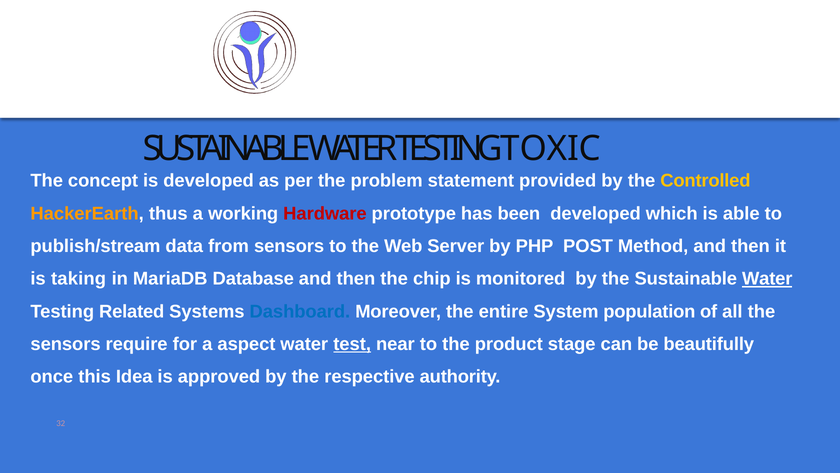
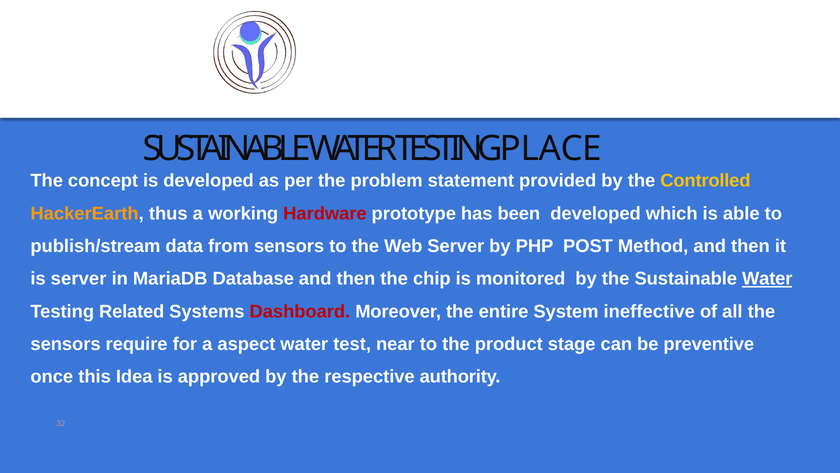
TOXIC: TOXIC -> PLACE (551, 149)
is taking: taking -> server (79, 279)
Dashboard colour: blue -> red (300, 311)
population: population -> ineffective (649, 311)
test underline: present -> none (352, 344)
beautifully: beautifully -> preventive (709, 344)
